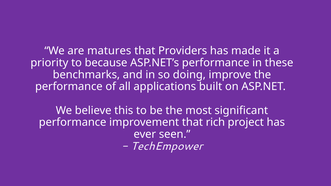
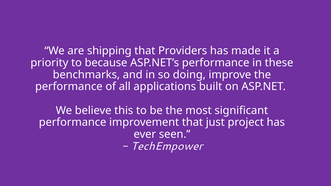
matures: matures -> shipping (109, 51)
rich: rich -> just (215, 122)
